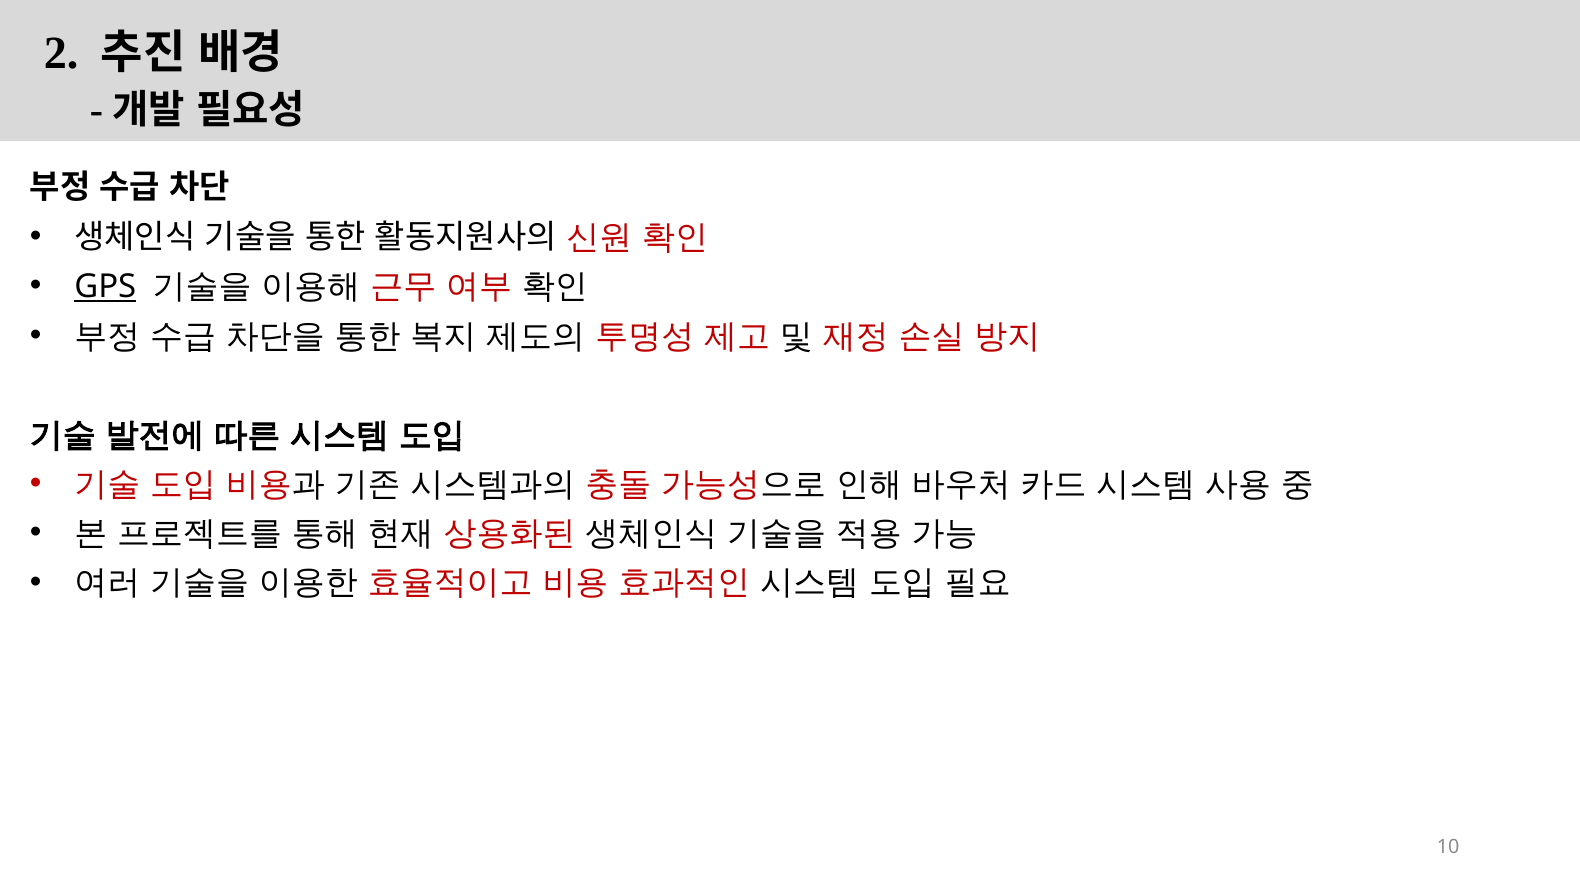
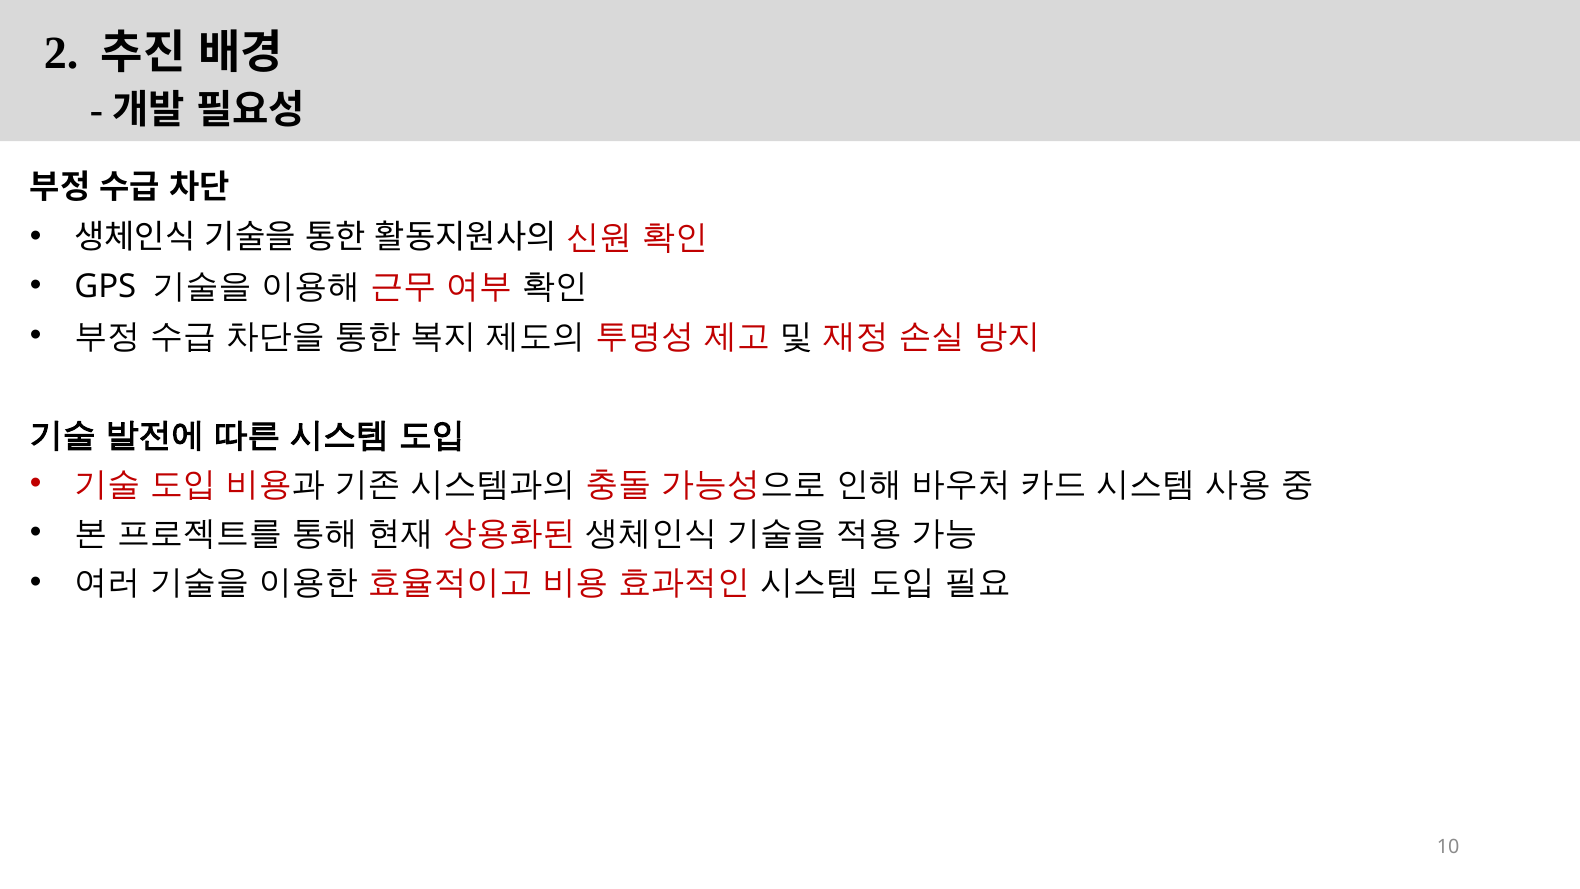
GPS underline: present -> none (105, 287)
